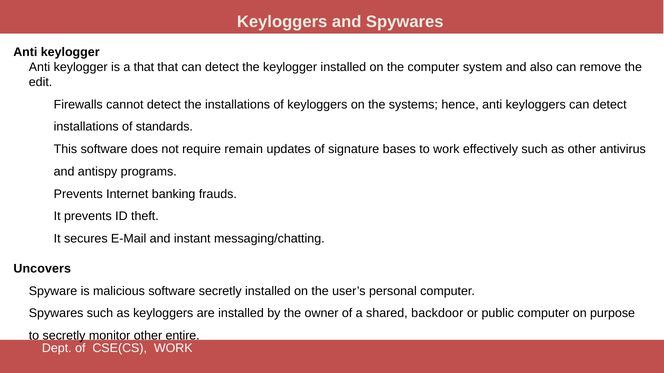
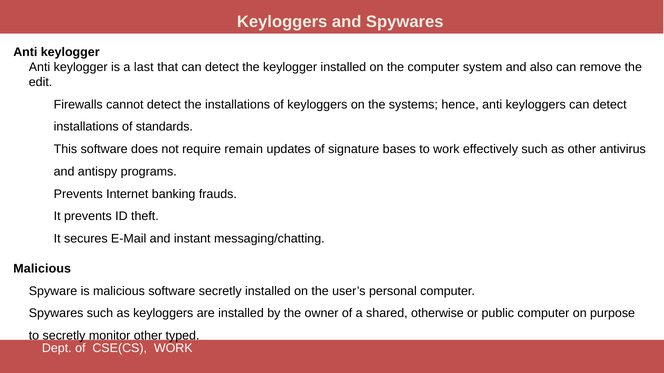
a that: that -> last (144, 67)
Uncovers: Uncovers -> Malicious (42, 269)
backdoor: backdoor -> otherwise (437, 314)
entire: entire -> typed (183, 336)
